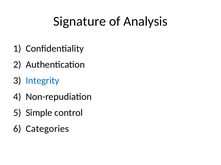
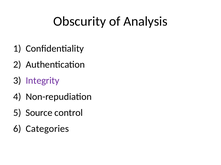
Signature: Signature -> Obscurity (80, 21)
Integrity colour: blue -> purple (43, 81)
Simple: Simple -> Source (39, 113)
